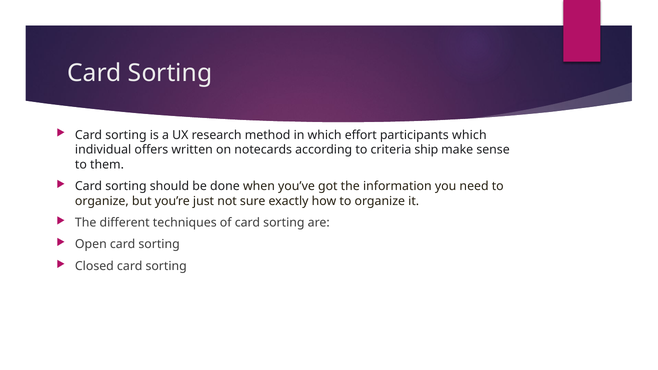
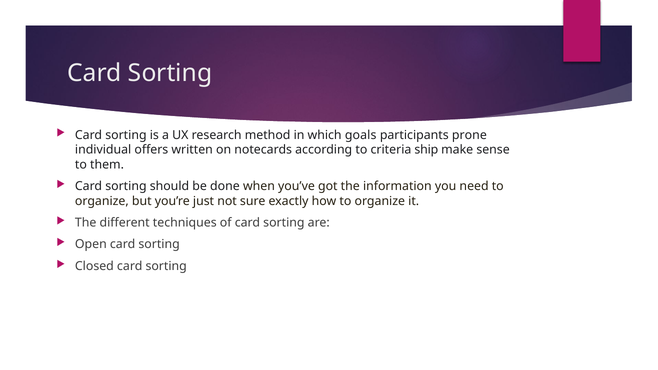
effort: effort -> goals (361, 135)
participants which: which -> prone (469, 135)
